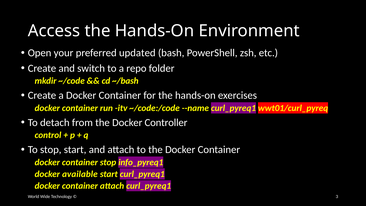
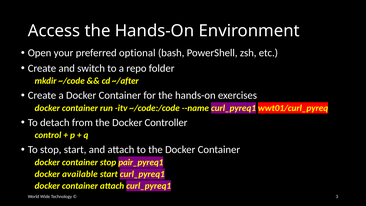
updated: updated -> optional (137, 53)
~/bash: ~/bash -> ~/after (125, 81)
info_pyreq1: info_pyreq1 -> pair_pyreq1 (141, 162)
